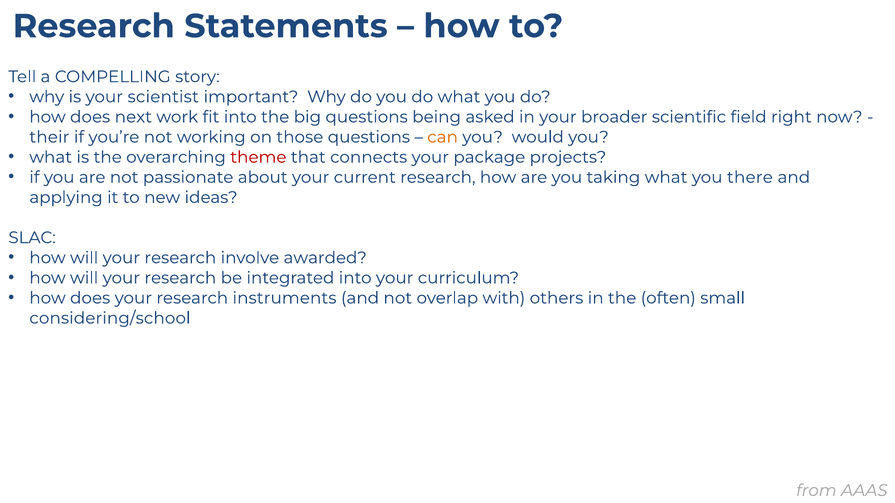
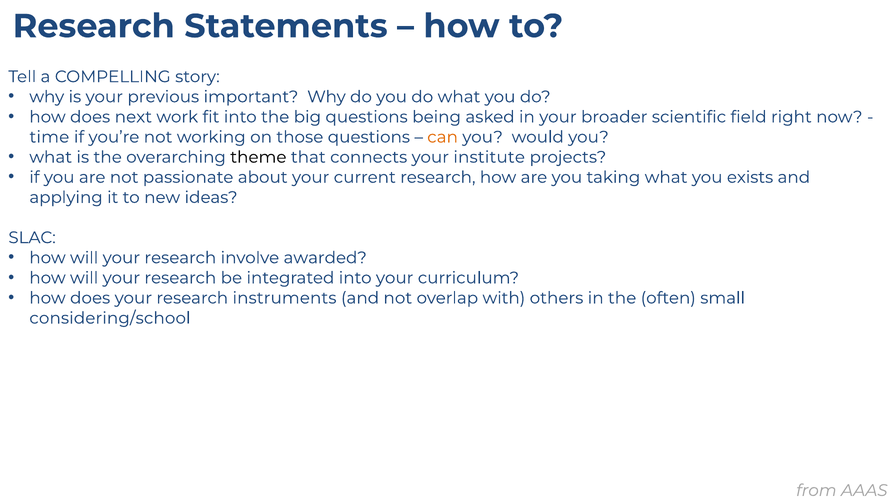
scientist: scientist -> previous (163, 97)
their: their -> time (49, 137)
theme colour: red -> black (258, 157)
package: package -> institute (489, 157)
there: there -> exists (750, 177)
